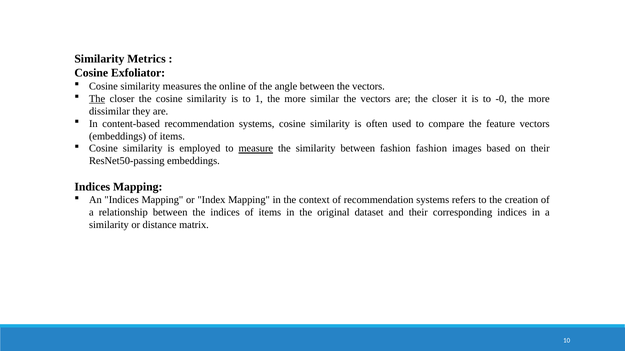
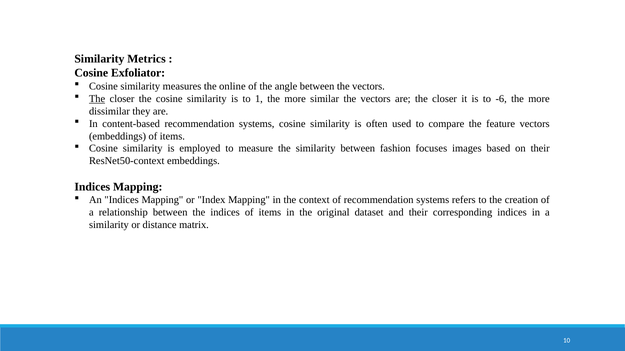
-0: -0 -> -6 (501, 99)
measure underline: present -> none (256, 149)
fashion fashion: fashion -> focuses (431, 149)
ResNet50-passing: ResNet50-passing -> ResNet50-context (127, 161)
